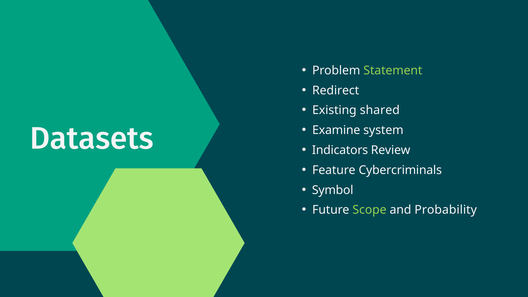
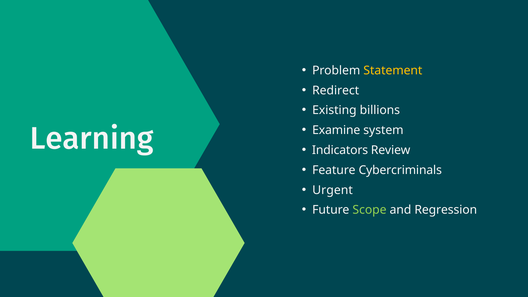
Statement colour: light green -> yellow (393, 70)
shared: shared -> billions (380, 110)
Datasets: Datasets -> Learning (92, 139)
Symbol: Symbol -> Urgent (333, 190)
Probability: Probability -> Regression (446, 210)
